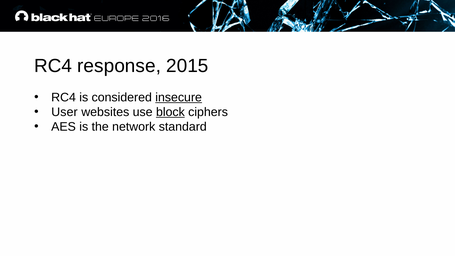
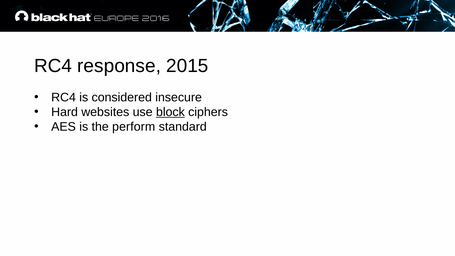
insecure underline: present -> none (179, 97)
User: User -> Hard (65, 112)
network: network -> perform (134, 127)
